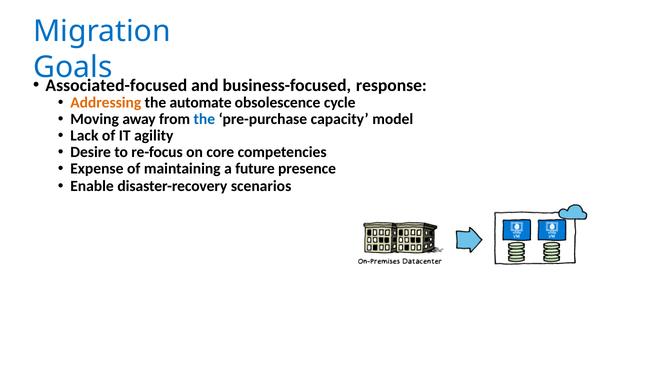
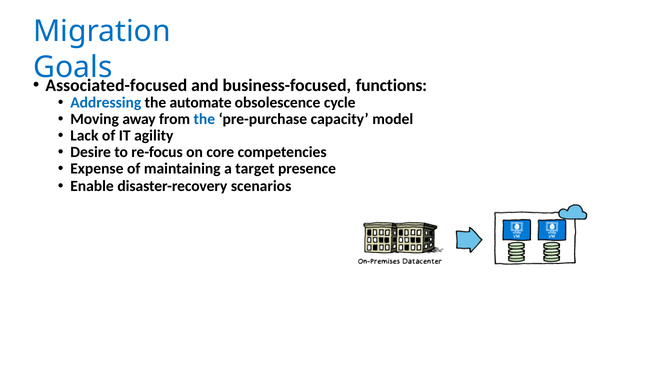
response: response -> functions (391, 85)
Addressing colour: orange -> blue (106, 103)
future: future -> target (255, 169)
